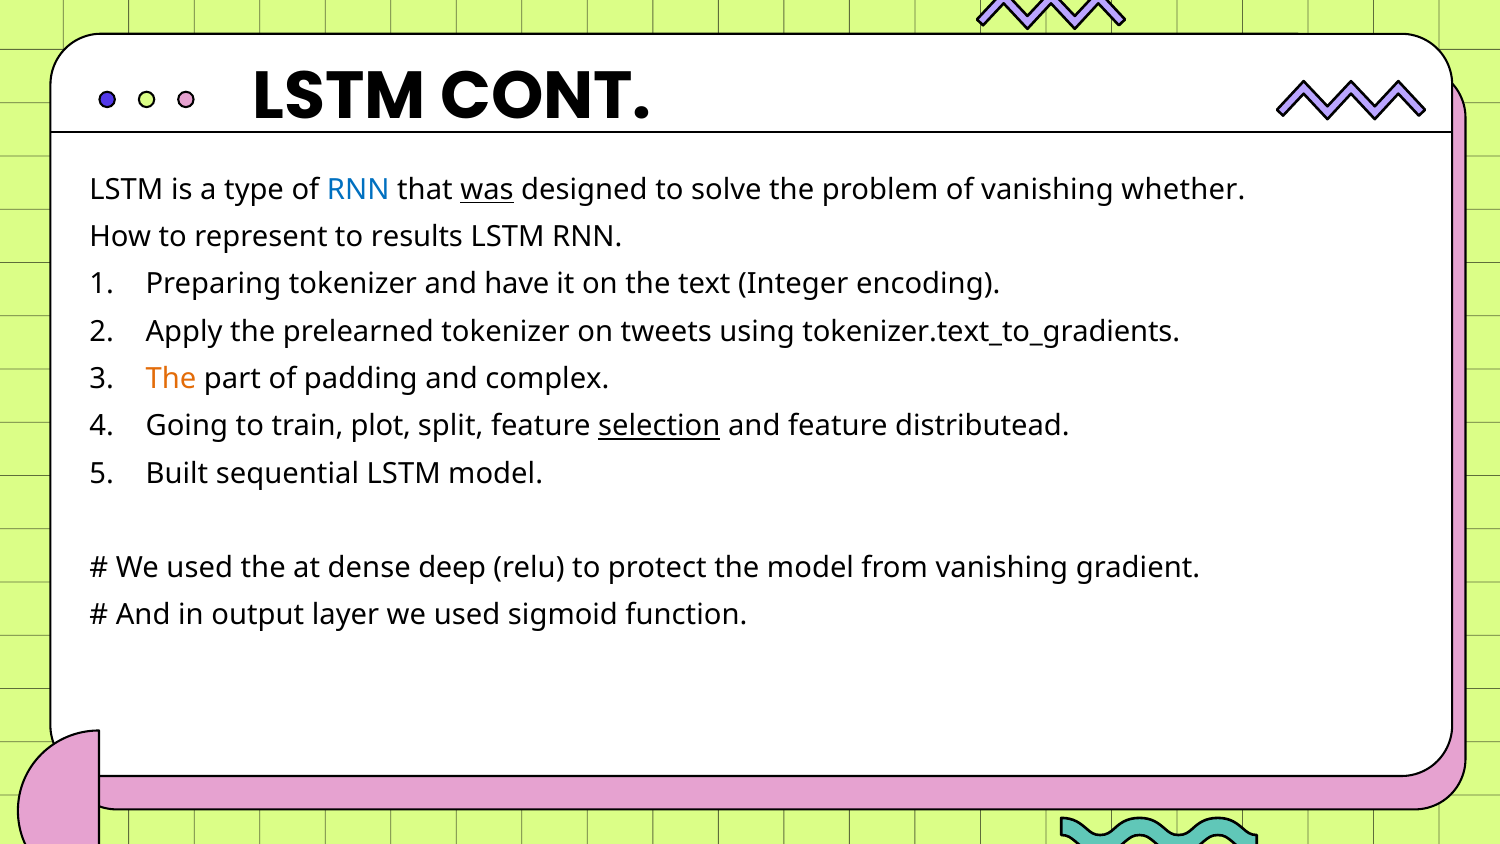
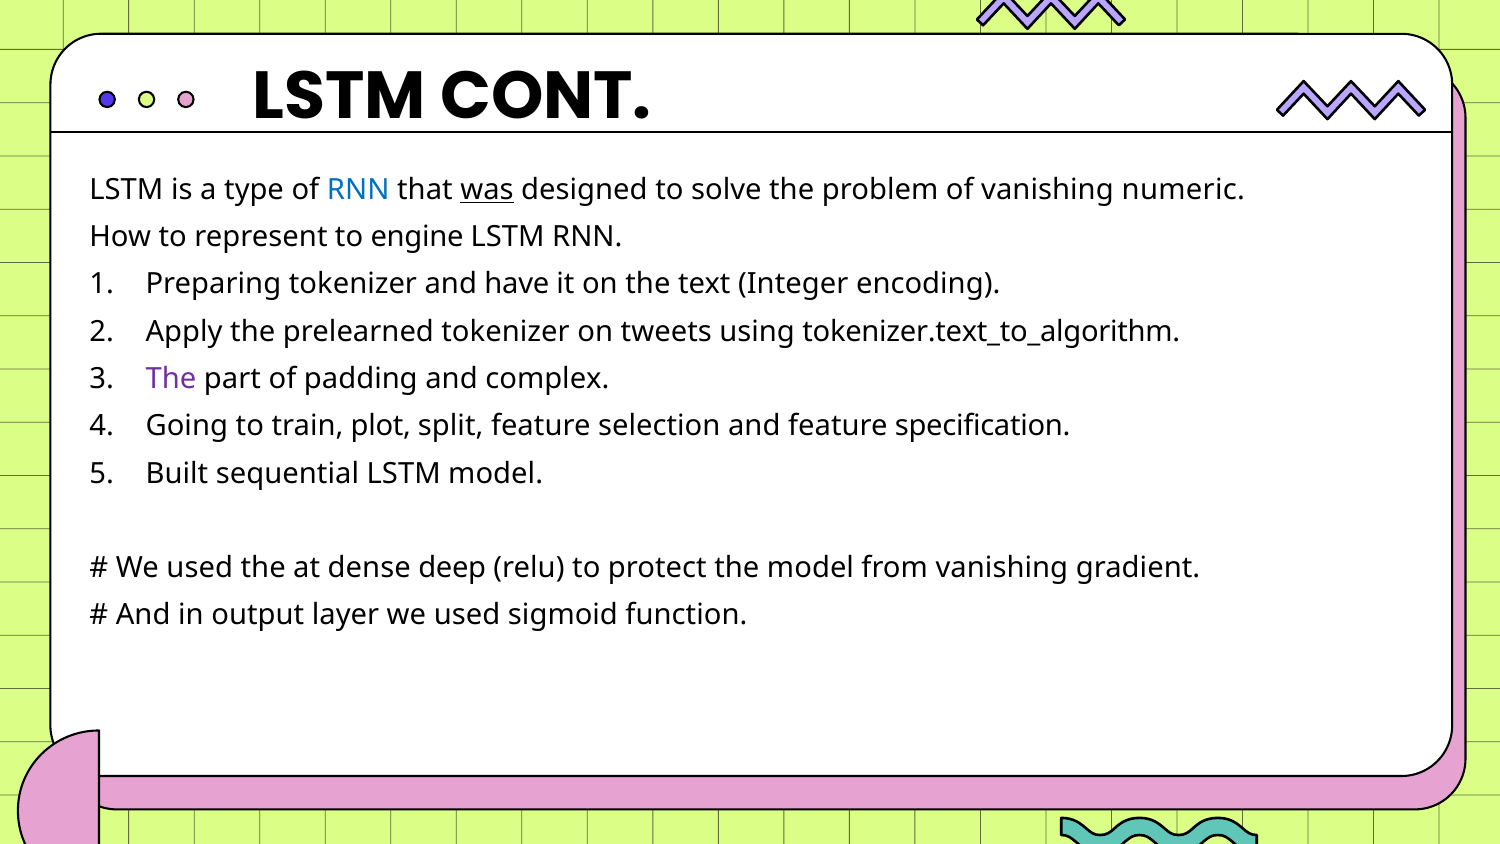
whether: whether -> numeric (1183, 190)
results: results -> engine (417, 237)
tokenizer.text_to_gradients: tokenizer.text_to_gradients -> tokenizer.text_to_algorithm (991, 332)
The colour: orange -> purple (171, 379)
selection underline: present -> none (659, 426)
distributead: distributead -> specification (983, 426)
